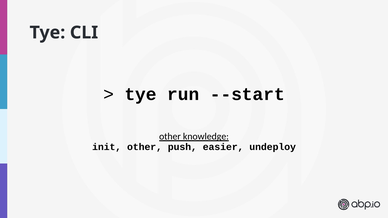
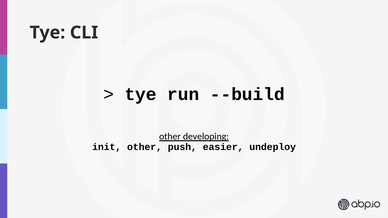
--start: --start -> --build (247, 94)
knowledge: knowledge -> developing (206, 137)
